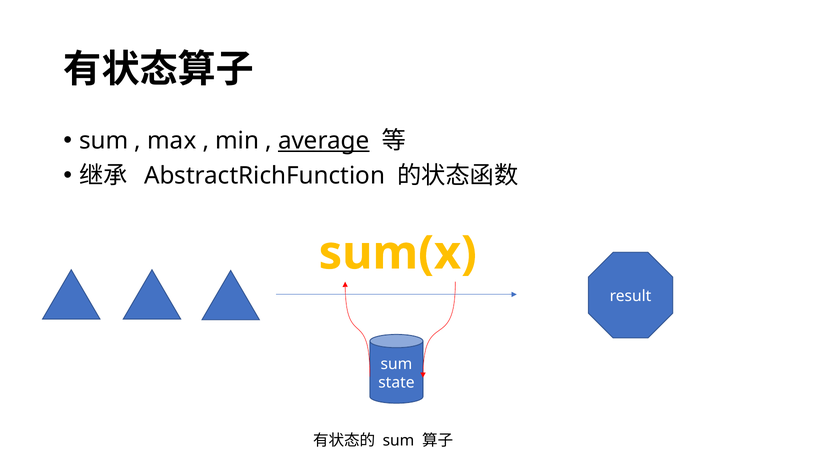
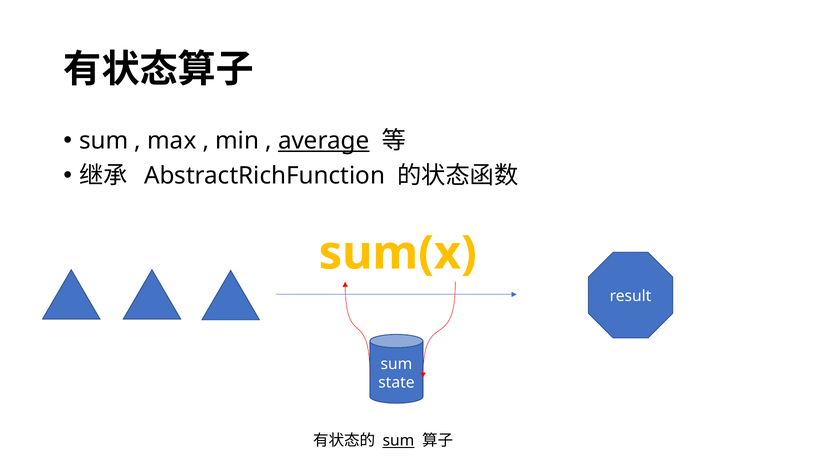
sum underline: none -> present (398, 441)
